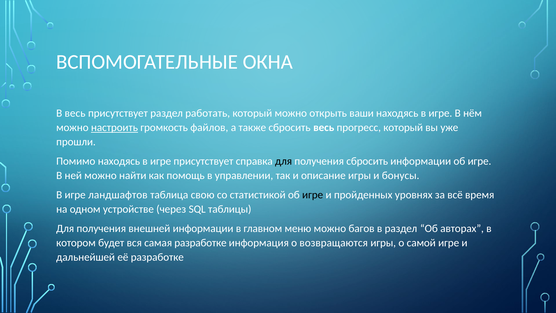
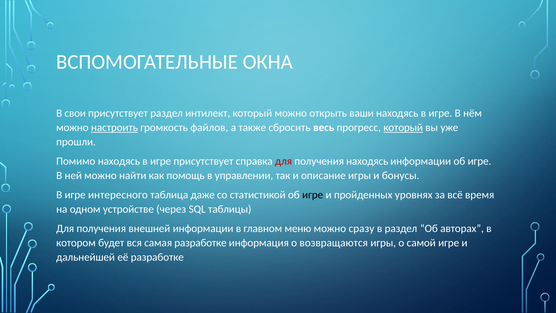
В весь: весь -> свои (75, 113)
работать: работать -> интилект (208, 113)
который underline: none -> present (403, 127)
для colour: black -> red (284, 161)
получения сбросить: сбросить -> находясь (367, 161)
ландшафтов: ландшафтов -> интересного (118, 195)
свою: свою -> даже (203, 195)
багов: багов -> сразу (361, 228)
